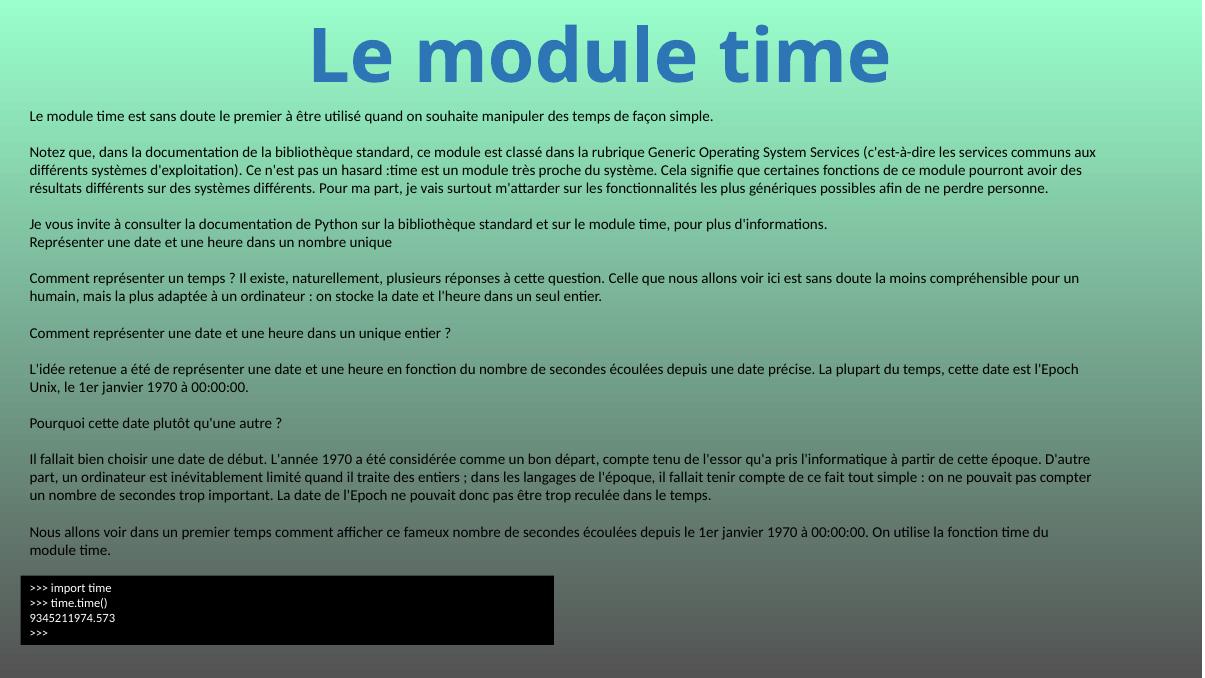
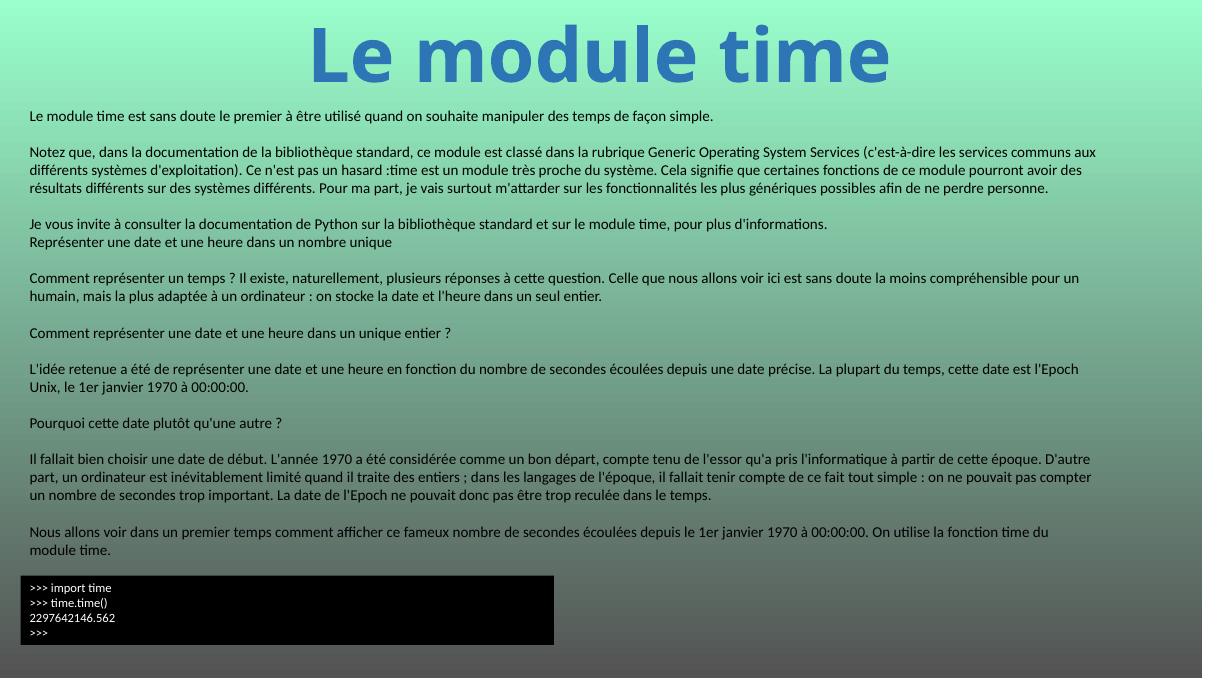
9345211974.573: 9345211974.573 -> 2297642146.562 (72, 619)
